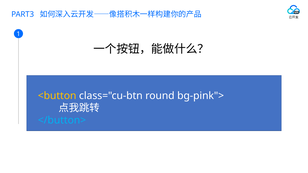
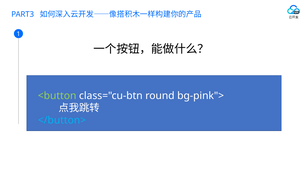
<button colour: yellow -> light green (57, 96)
